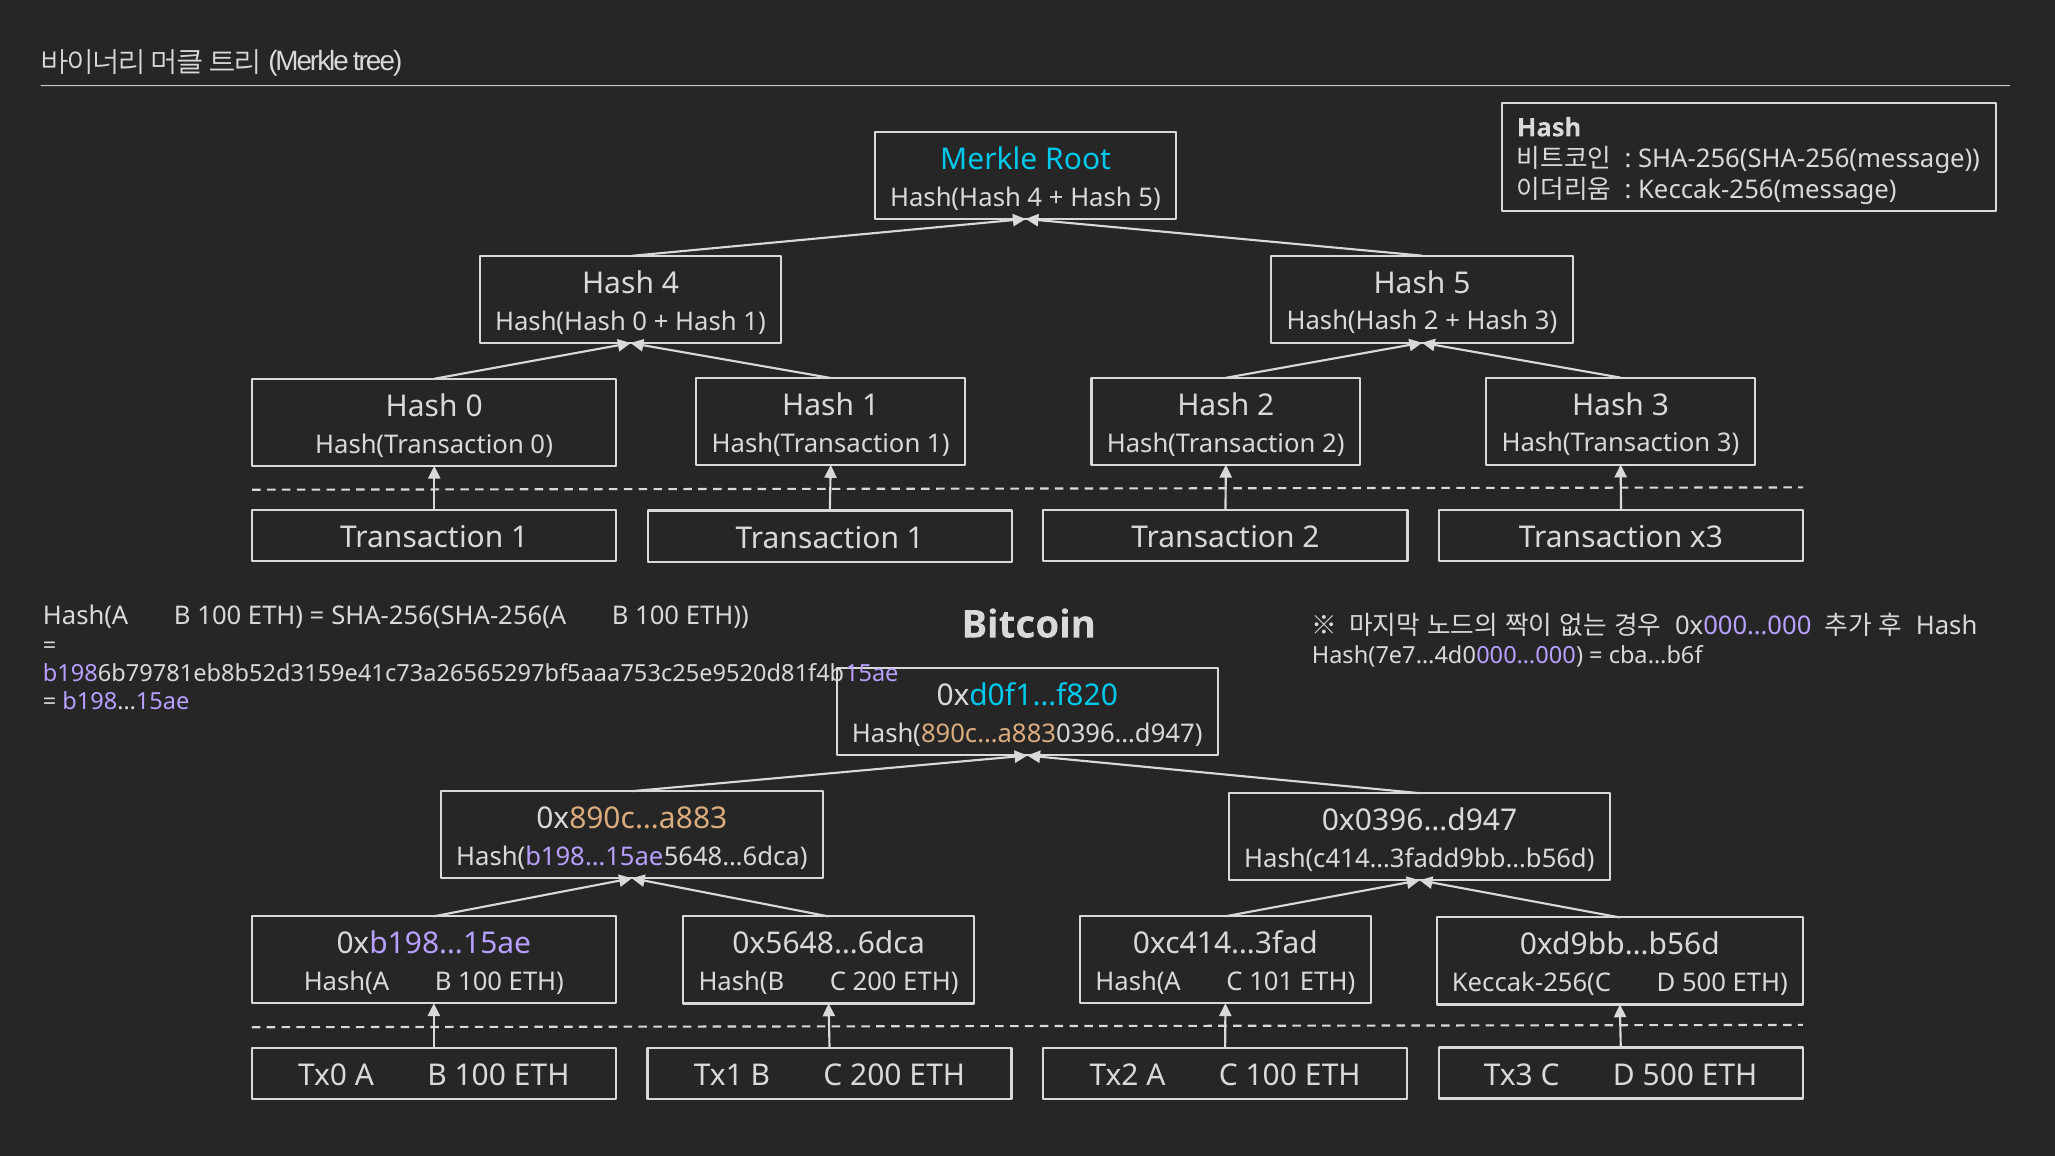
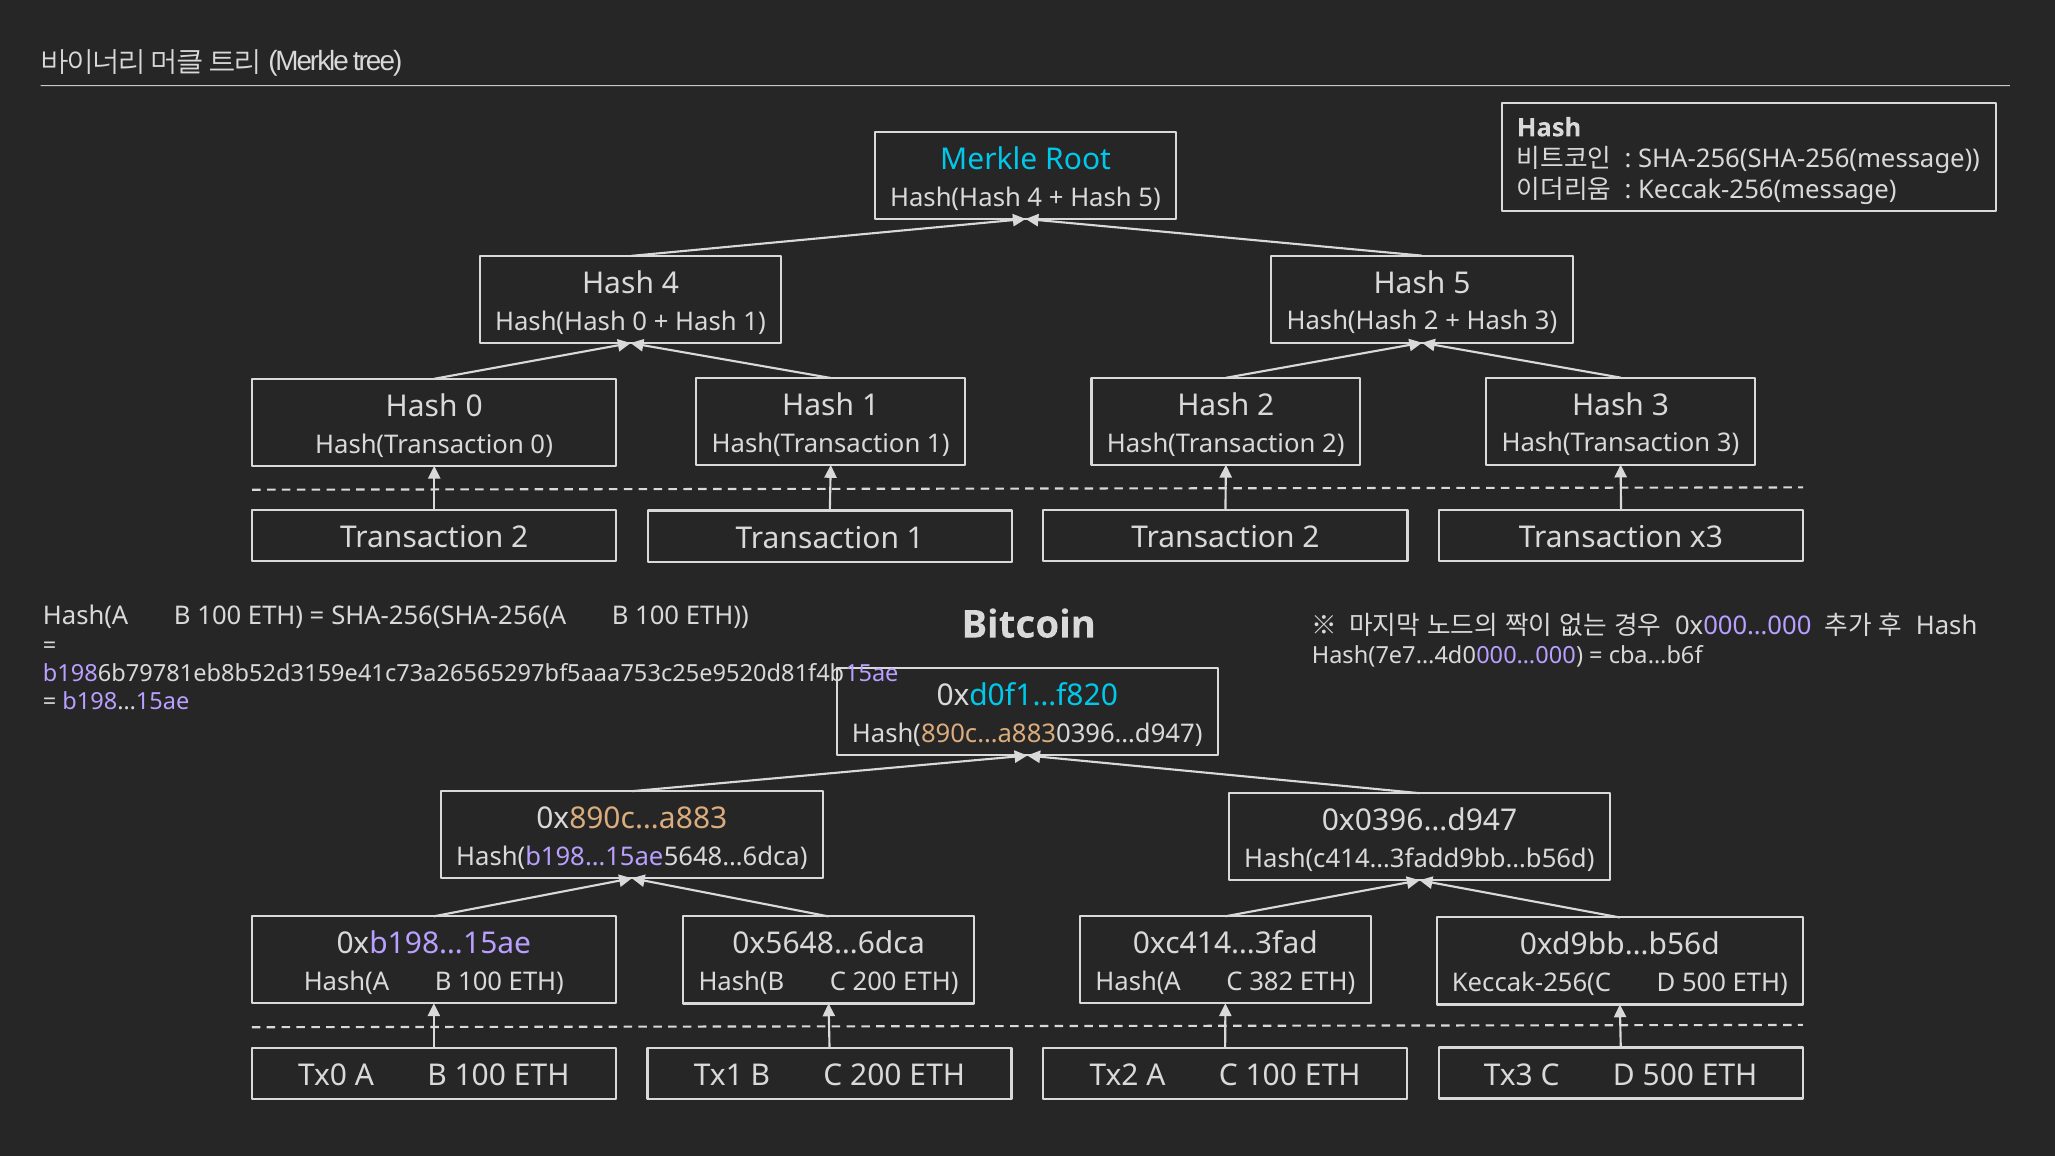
1: 1 -> 2 (520, 538)
101: 101 -> 382 (1271, 982)
